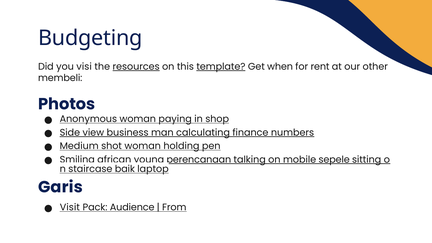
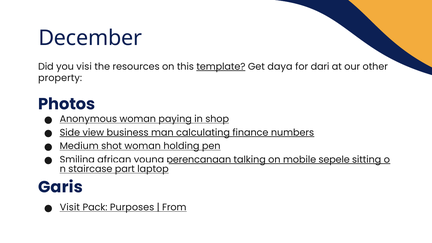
Budgeting: Budgeting -> December (90, 38)
resources underline: present -> none (136, 67)
when: when -> daya (280, 67)
rent: rent -> dari (320, 67)
membeli: membeli -> property (60, 78)
baik: baik -> part (125, 169)
Audience: Audience -> Purposes (132, 207)
